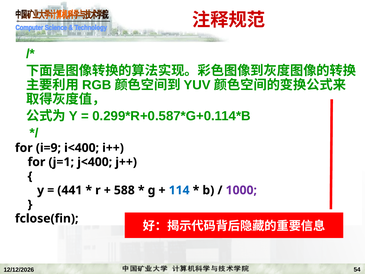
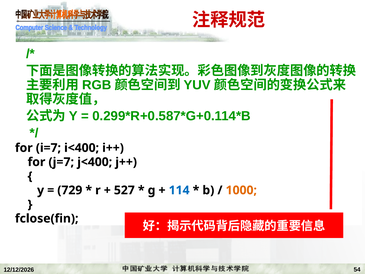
i=9: i=9 -> i=7 (48, 148)
j=1: j=1 -> j=7 (61, 162)
441: 441 -> 729 (70, 190)
588: 588 -> 527 (124, 190)
1000 colour: purple -> orange (241, 190)
